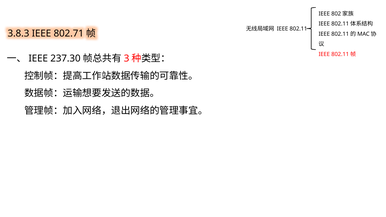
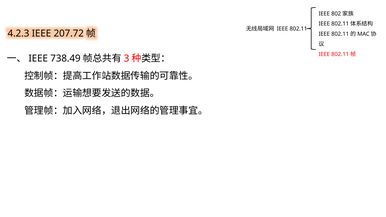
3.8.3: 3.8.3 -> 4.2.3 (18, 33)
802.71: 802.71 -> 207.72 (69, 33)
237.30: 237.30 -> 738.49 (65, 59)
